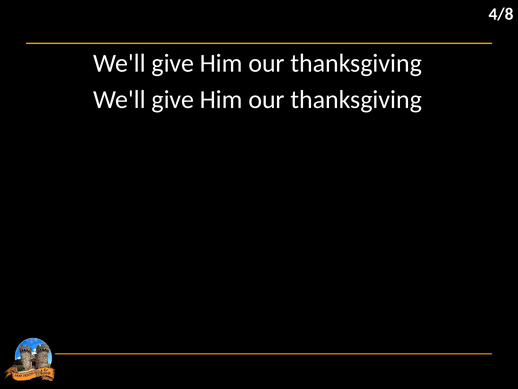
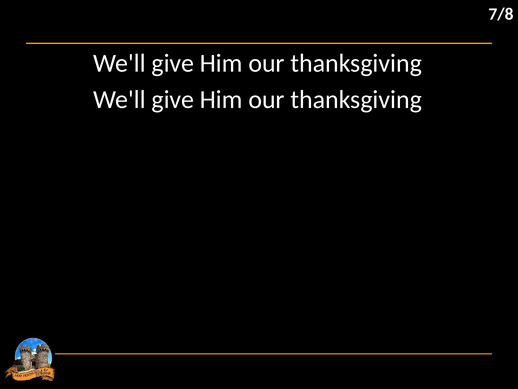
4/8: 4/8 -> 7/8 (501, 14)
